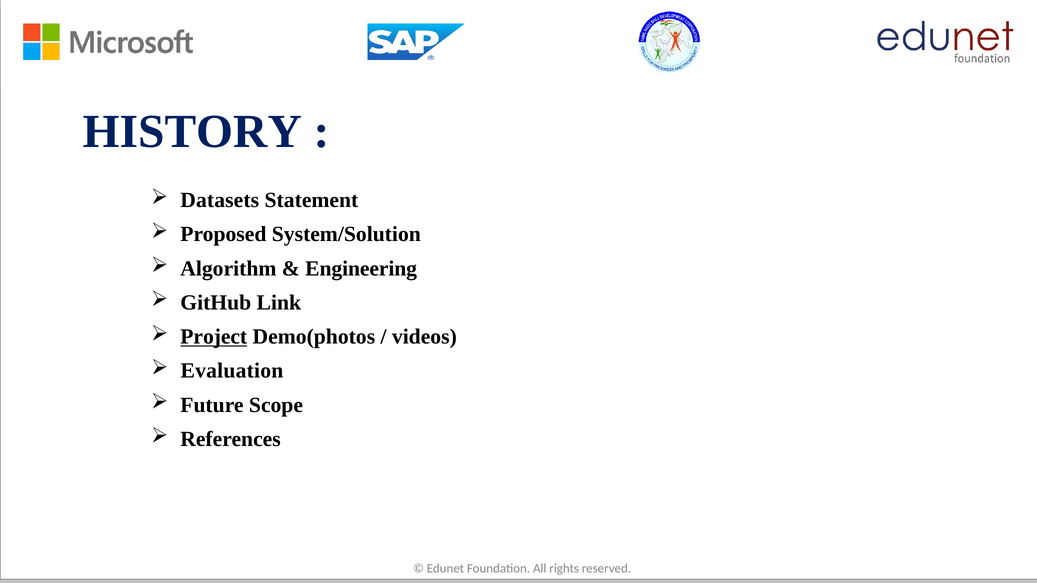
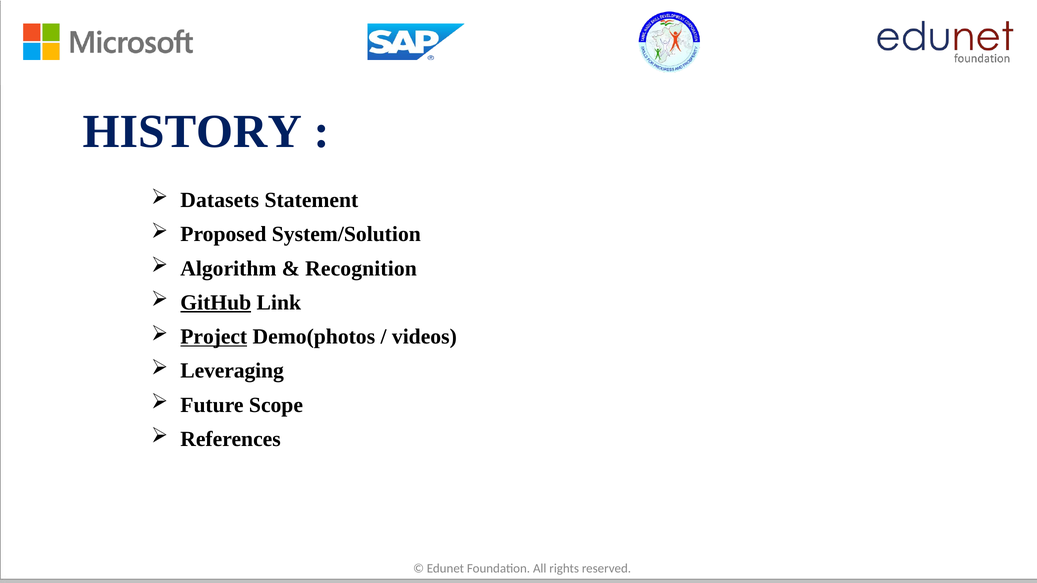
Engineering: Engineering -> Recognition (361, 269)
GitHub underline: none -> present (216, 303)
Evaluation: Evaluation -> Leveraging (232, 371)
